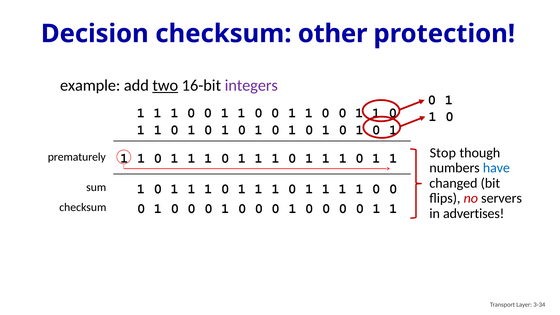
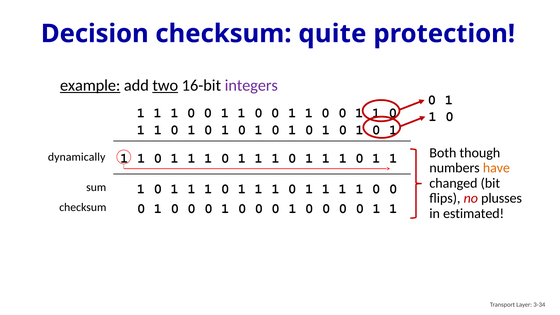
other: other -> quite (332, 34)
example underline: none -> present (90, 86)
Stop: Stop -> Both (443, 153)
prematurely: prematurely -> dynamically (77, 157)
have colour: blue -> orange (496, 168)
servers: servers -> plusses (502, 198)
advertises: advertises -> estimated (474, 213)
